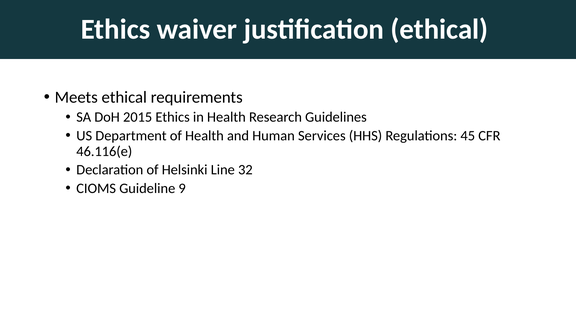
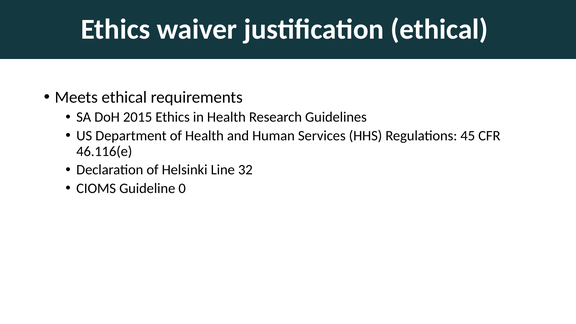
9: 9 -> 0 (182, 188)
